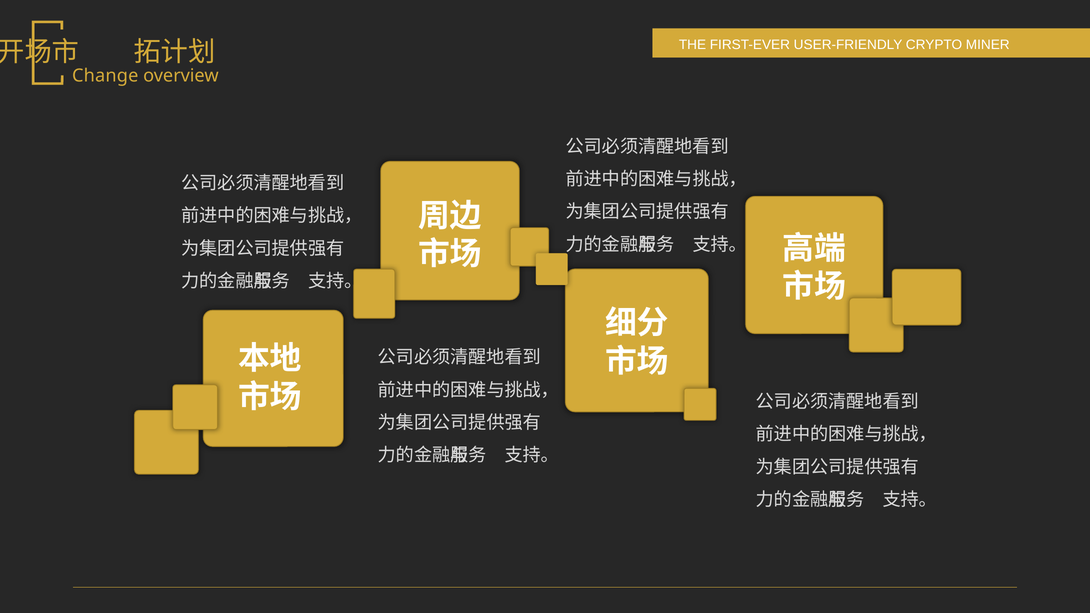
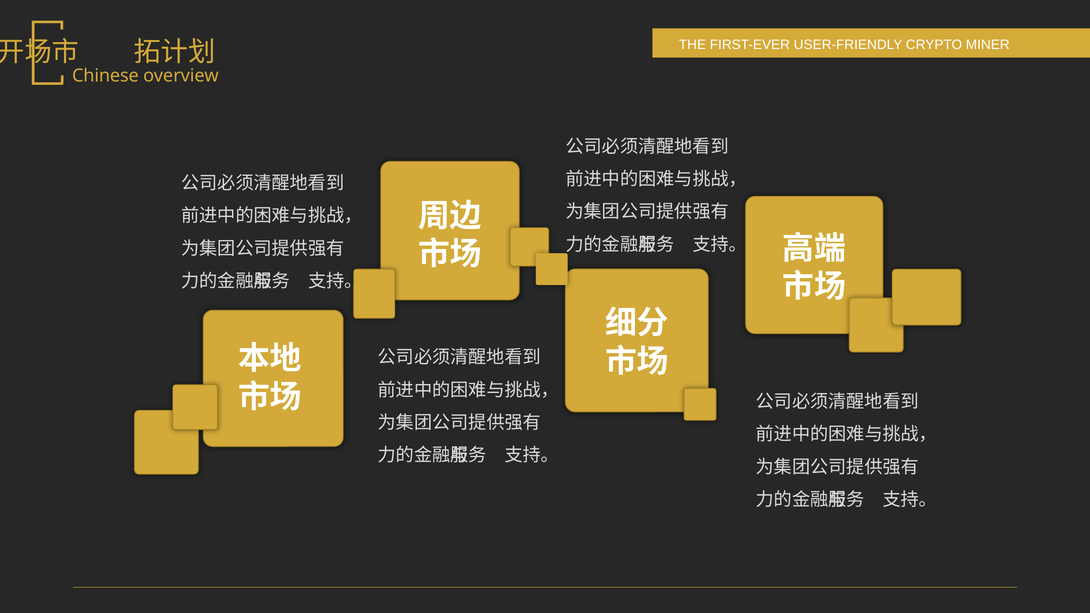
Change: Change -> Chinese (105, 76)
